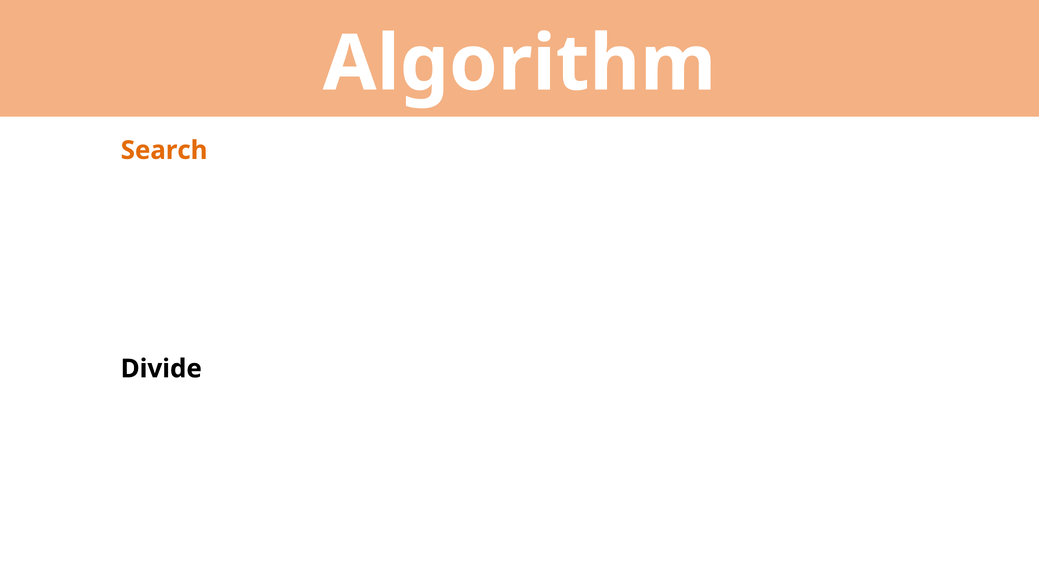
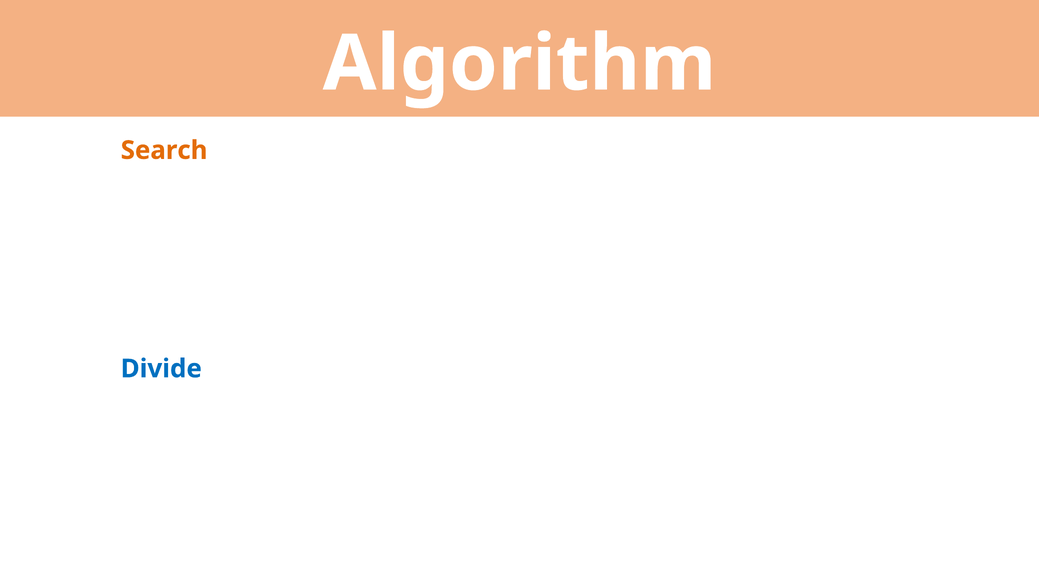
Divide colour: black -> blue (161, 368)
